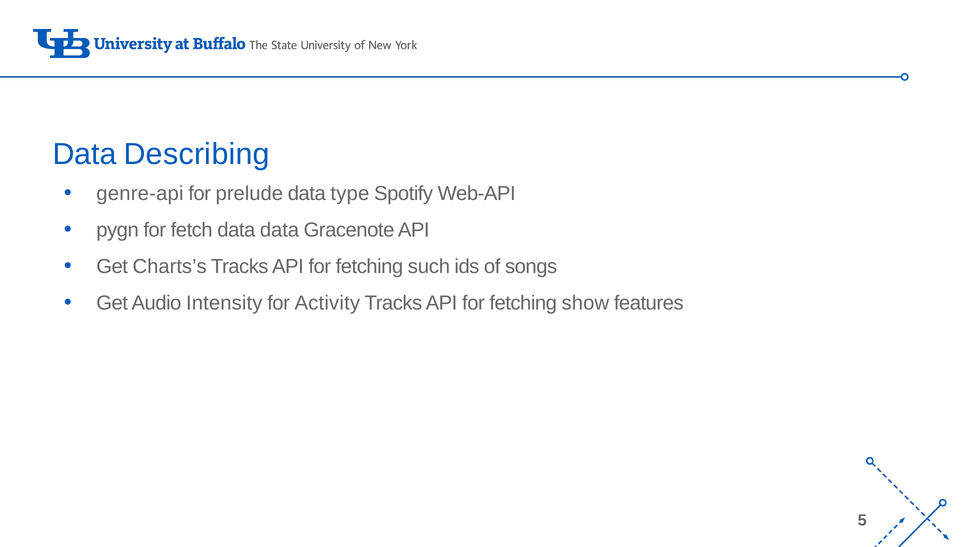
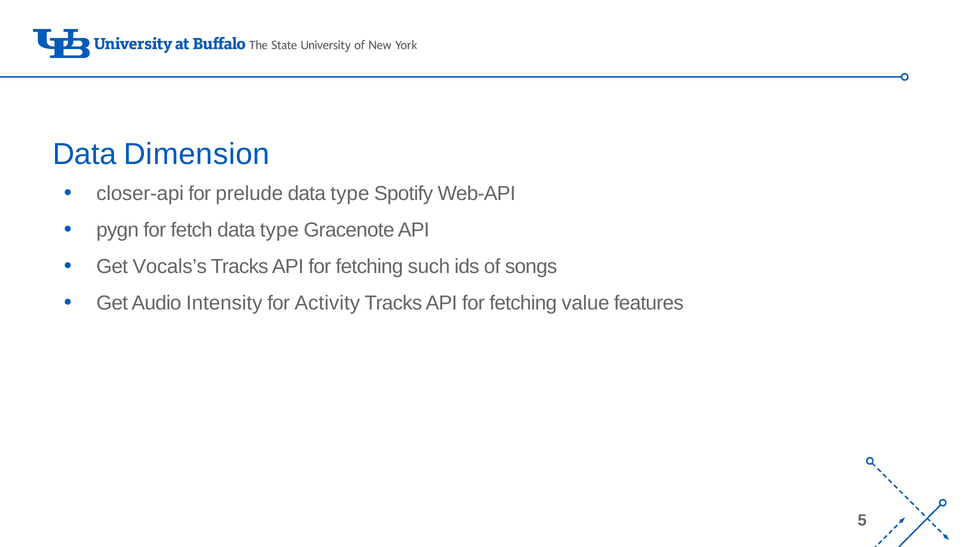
Describing: Describing -> Dimension (197, 154)
genre-api: genre-api -> closer-api (140, 194)
fetch data data: data -> type (279, 230)
Charts’s: Charts’s -> Vocals’s (170, 267)
show: show -> value (586, 303)
